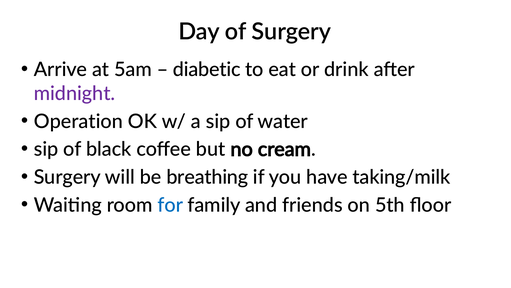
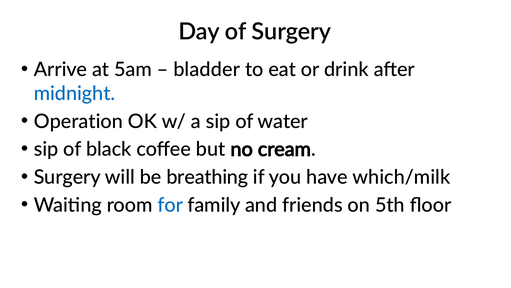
diabetic: diabetic -> bladder (207, 70)
midnight colour: purple -> blue (75, 93)
taking/milk: taking/milk -> which/milk (401, 177)
